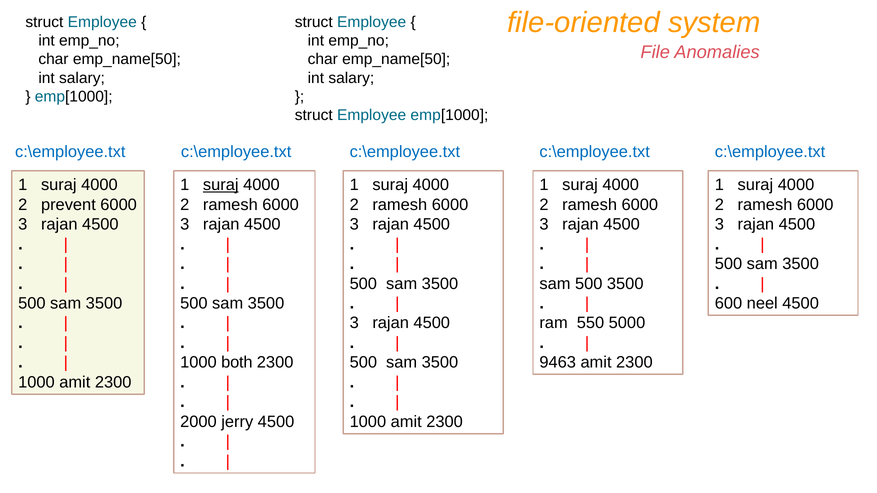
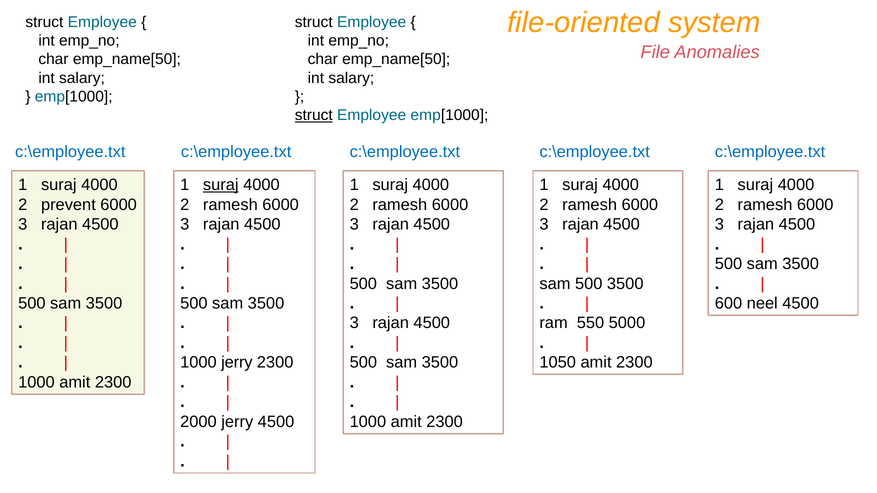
struct underline: none -> present (314, 115)
1000 both: both -> jerry (237, 363)
9463: 9463 -> 1050 (558, 363)
